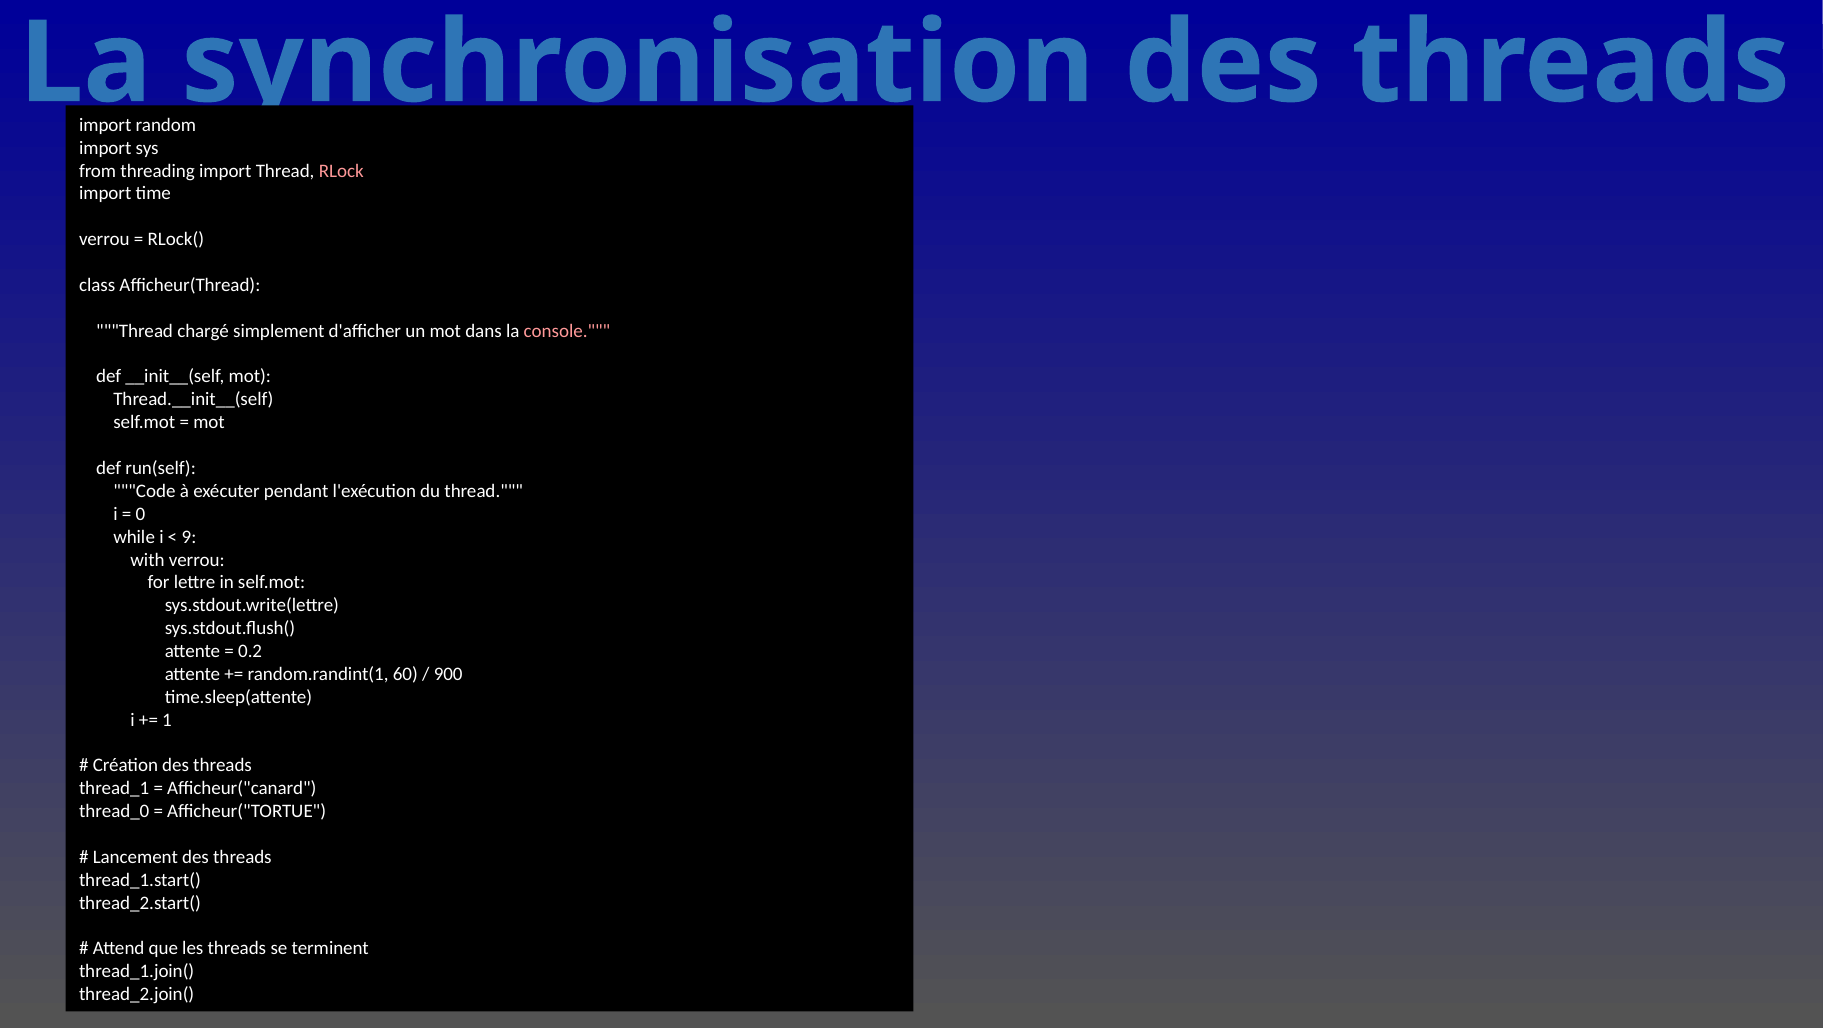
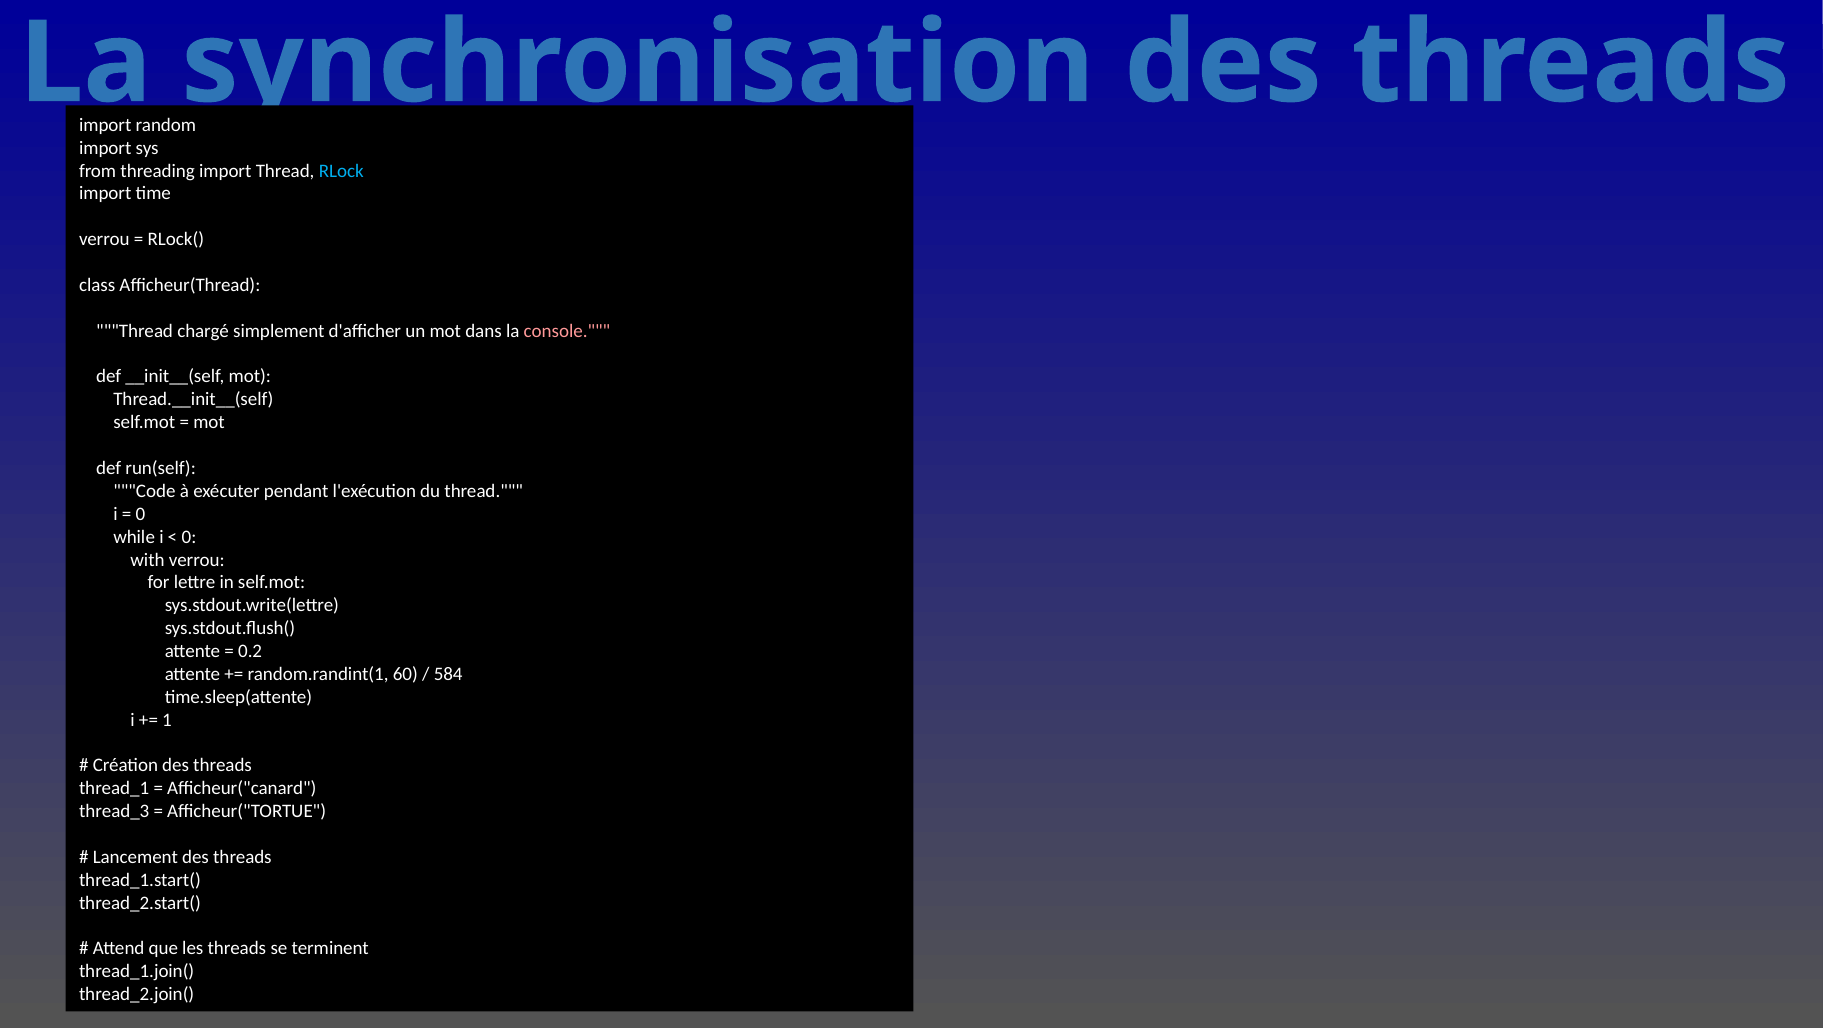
RLock colour: pink -> light blue (341, 171)
9: 9 -> 0 (189, 537)
900: 900 -> 584 (448, 674)
thread_0: thread_0 -> thread_3 (114, 811)
